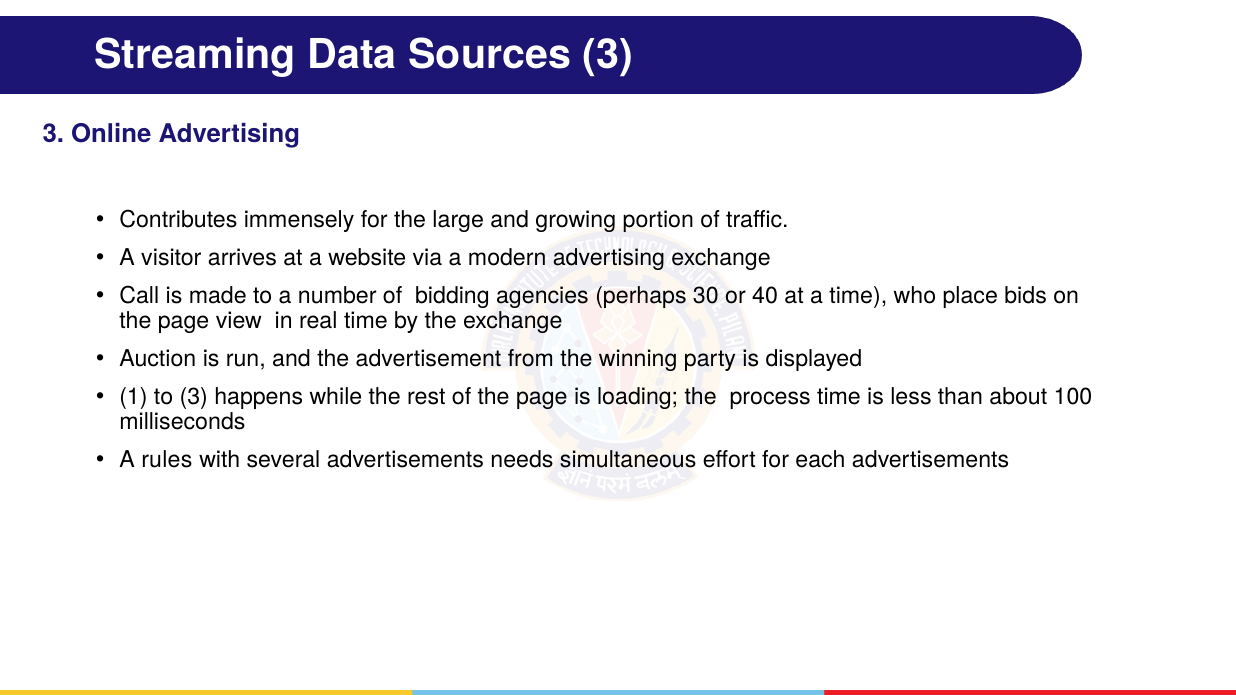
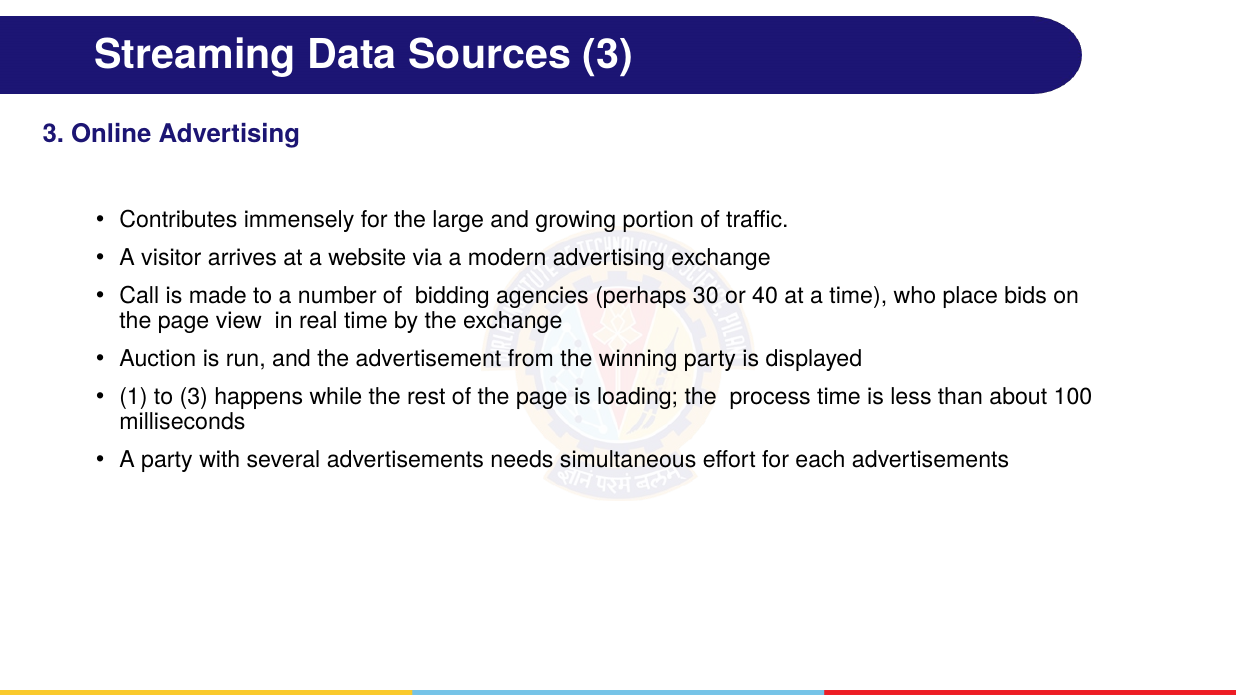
A rules: rules -> party (167, 460)
